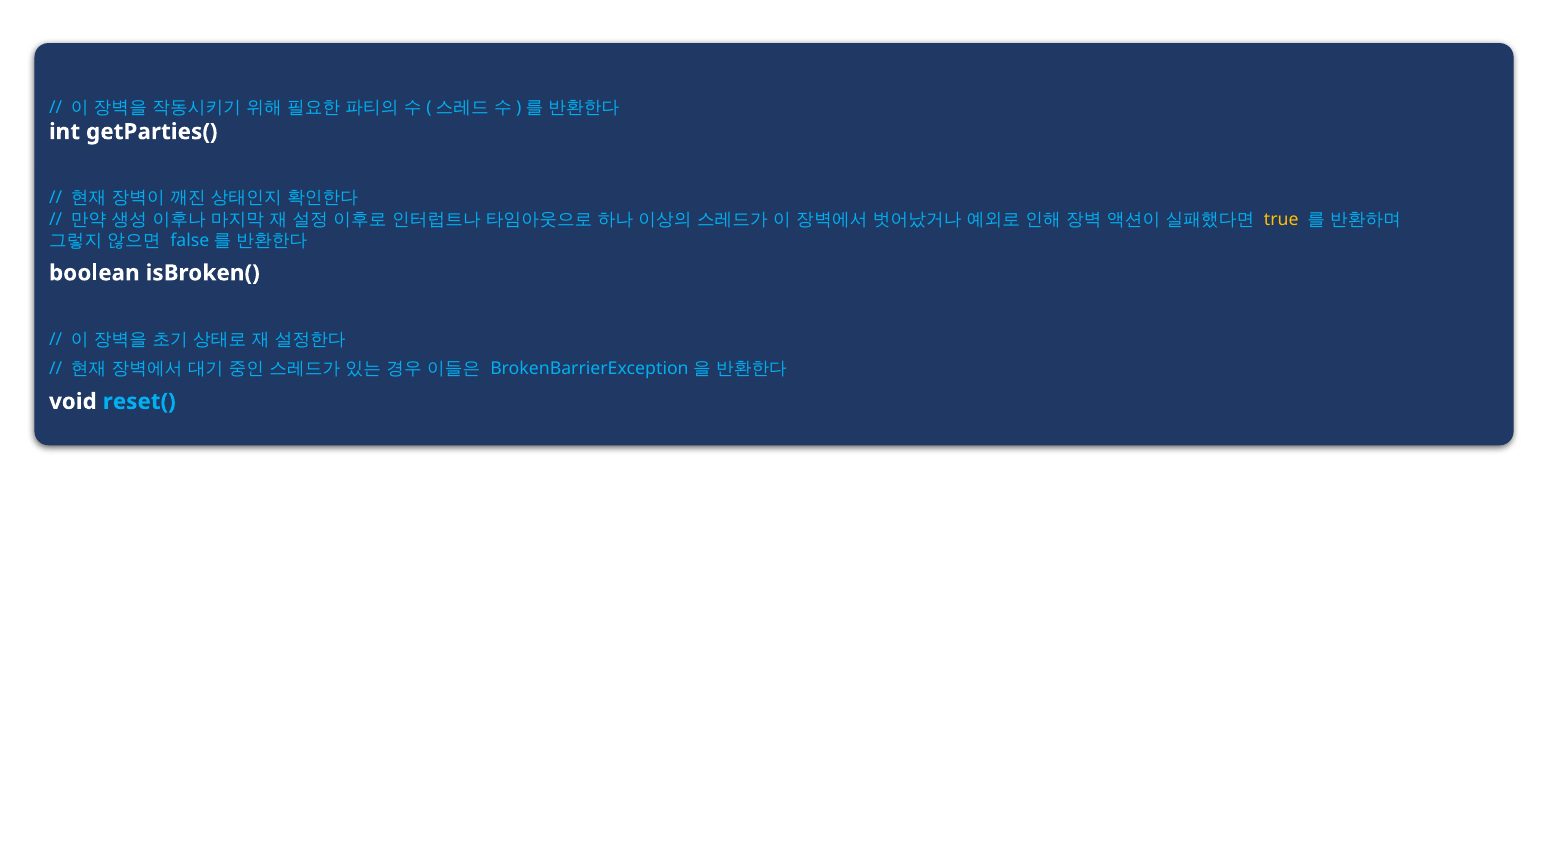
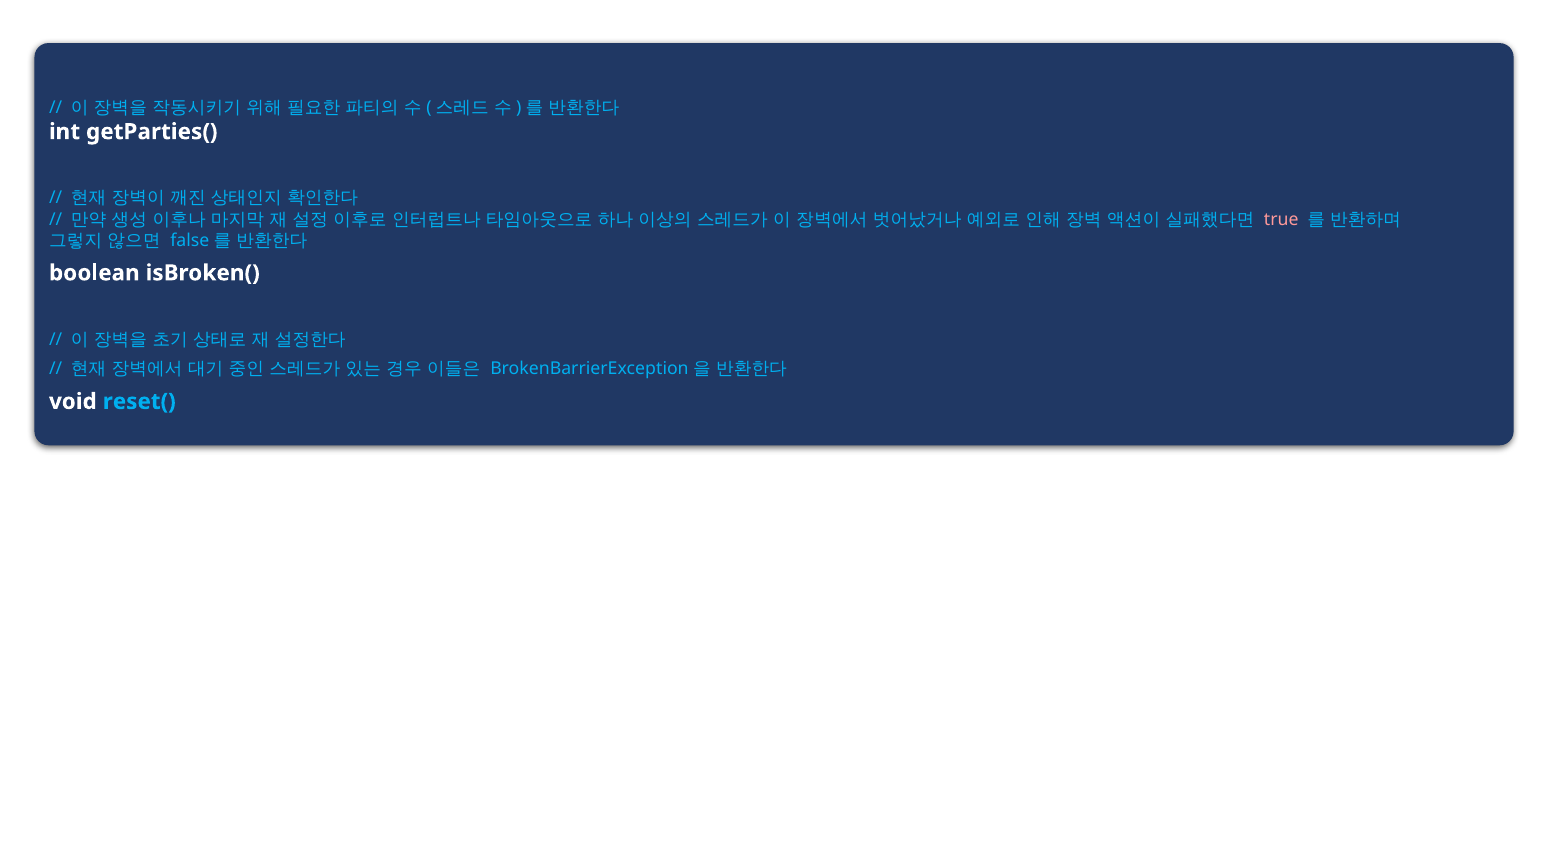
true colour: yellow -> pink (1281, 219)
